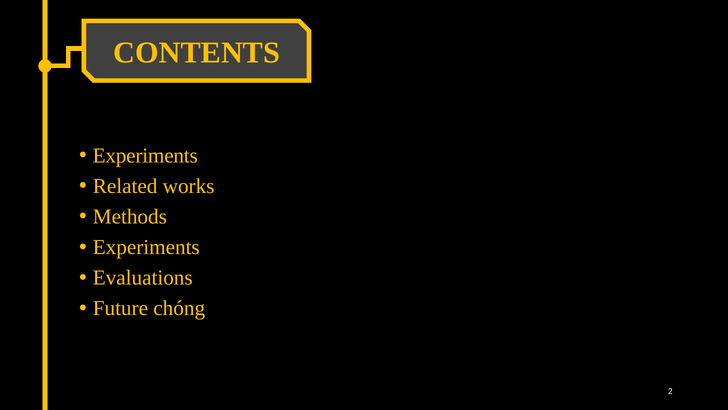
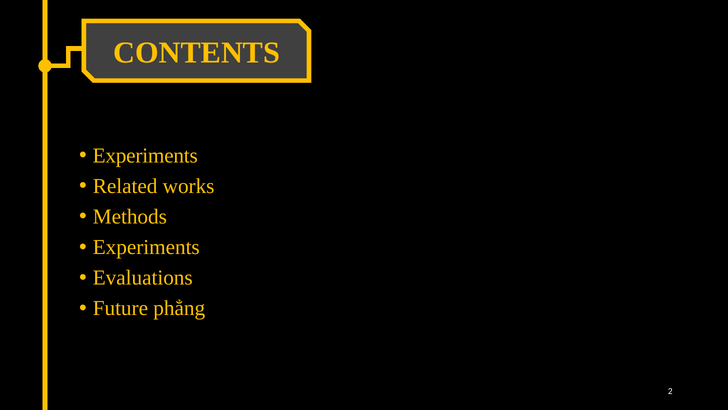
chóng: chóng -> phẳng (179, 308)
